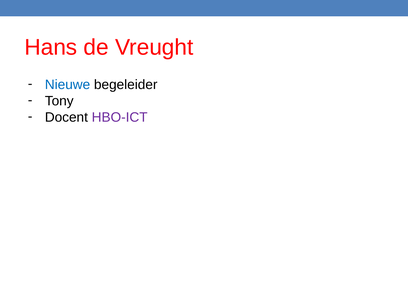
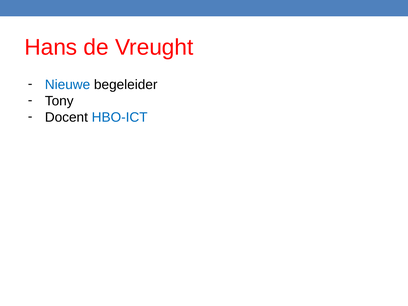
HBO-ICT colour: purple -> blue (120, 117)
